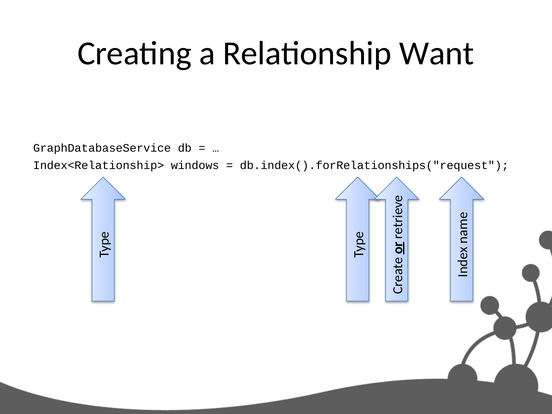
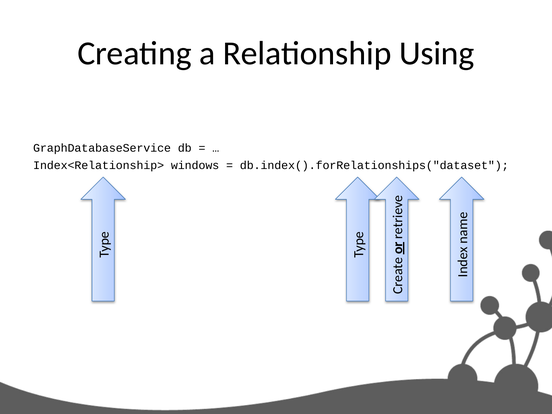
Want: Want -> Using (437, 53)
db.index().forRelationships("request: db.index().forRelationships("request -> db.index().forRelationships("dataset (374, 165)
